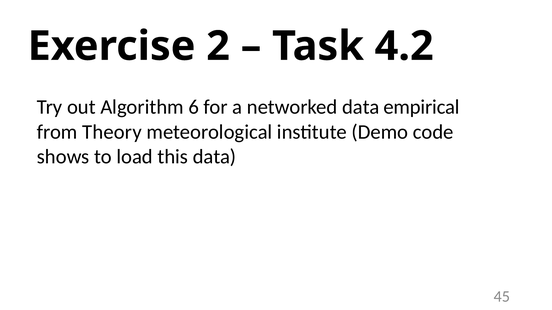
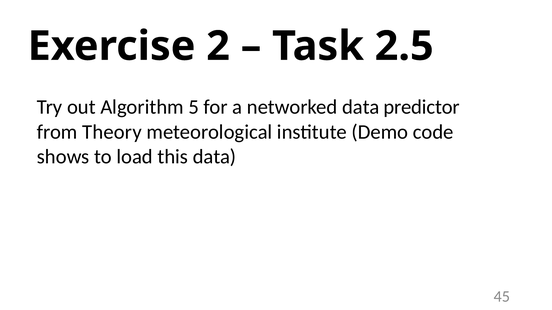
4.2: 4.2 -> 2.5 (404, 46)
6: 6 -> 5 (194, 107)
empirical: empirical -> predictor (422, 107)
